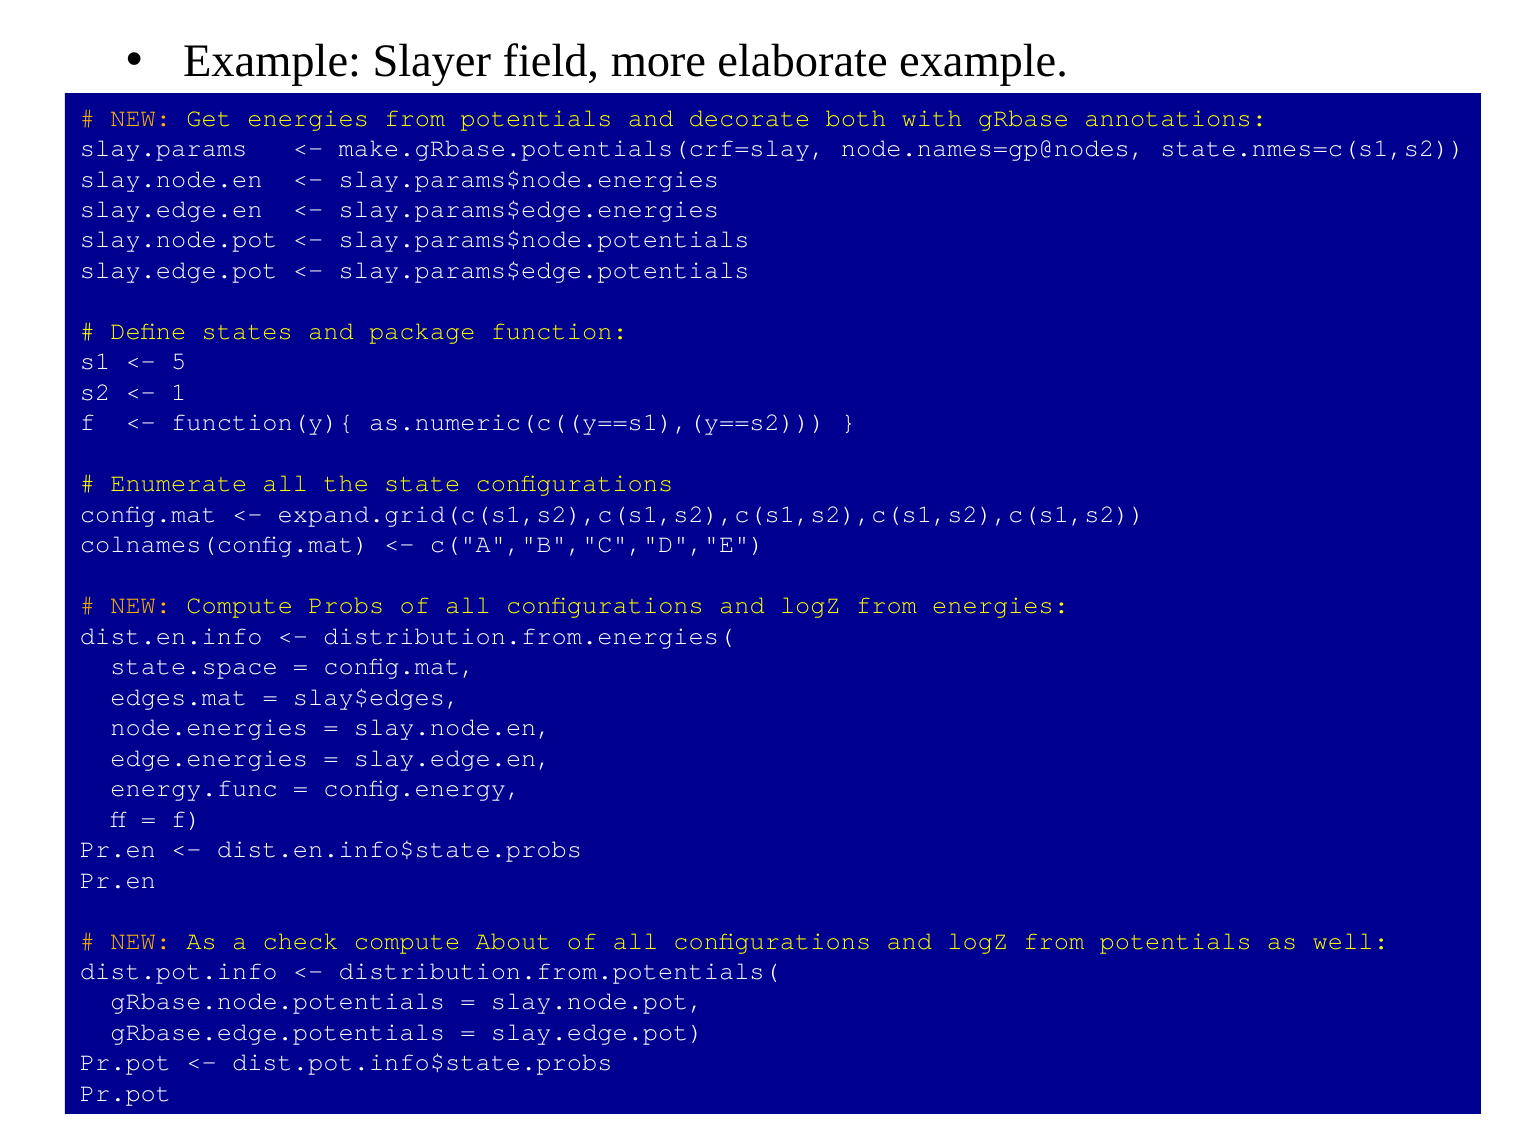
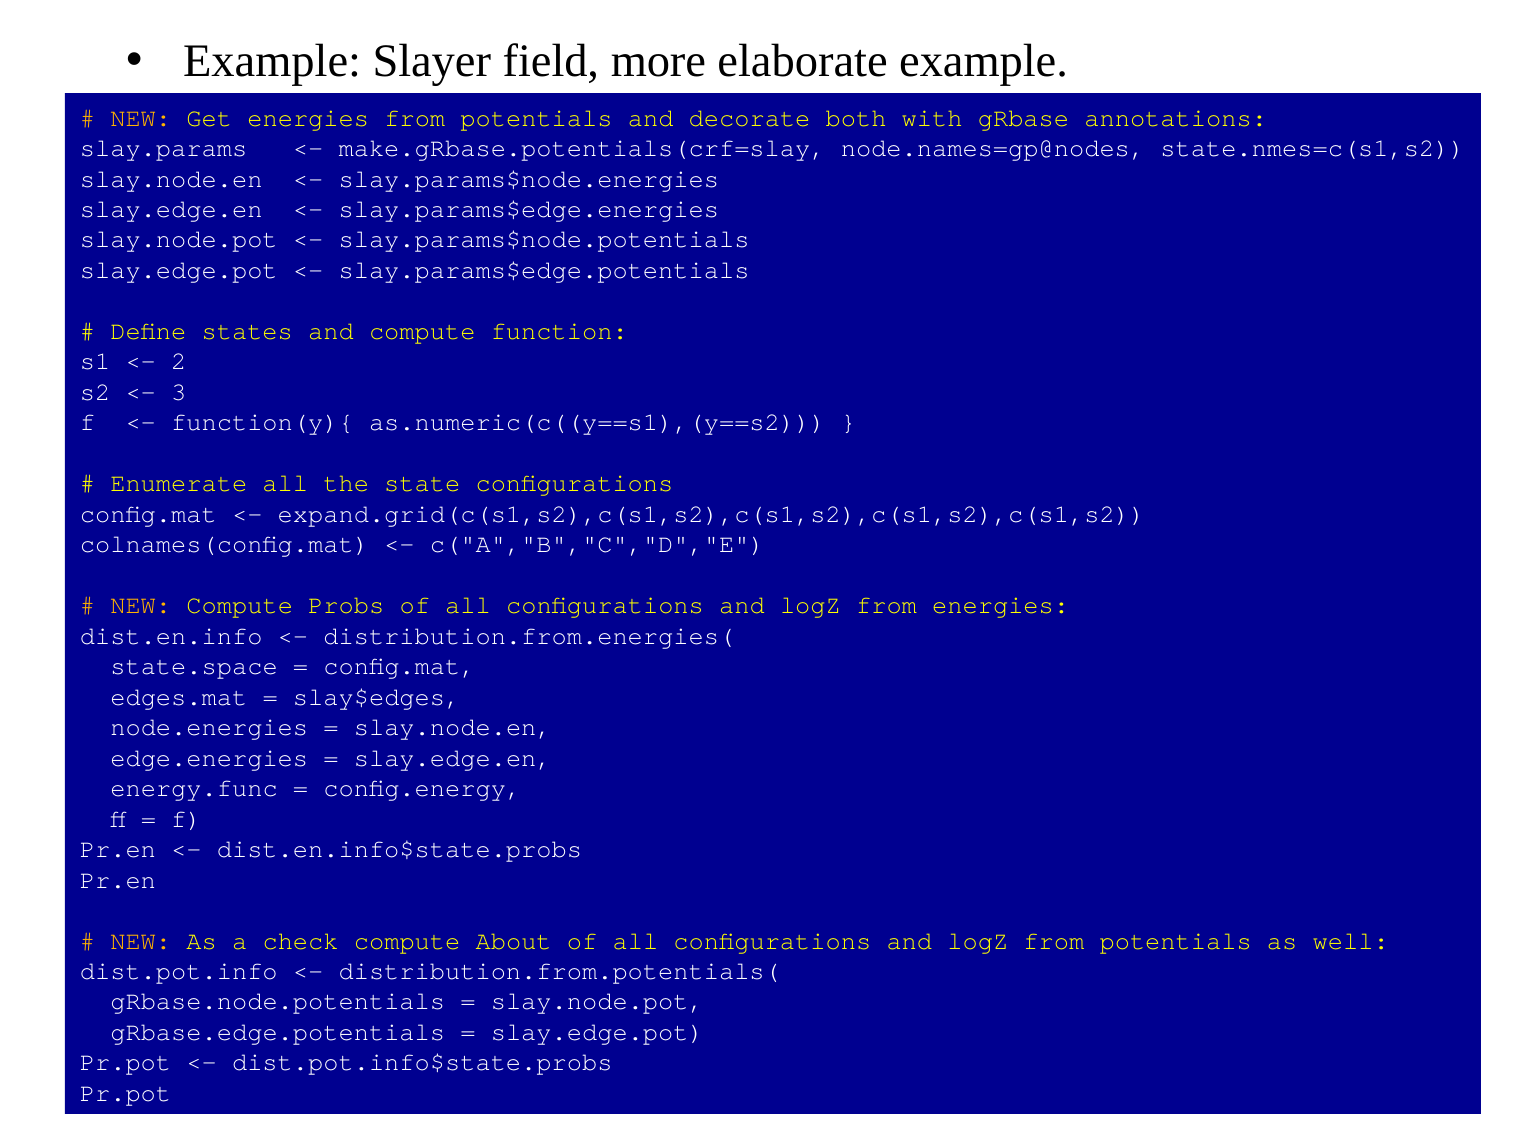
and package: package -> compute (422, 331)
5: 5 -> 2 (179, 361)
1: 1 -> 3 (179, 392)
